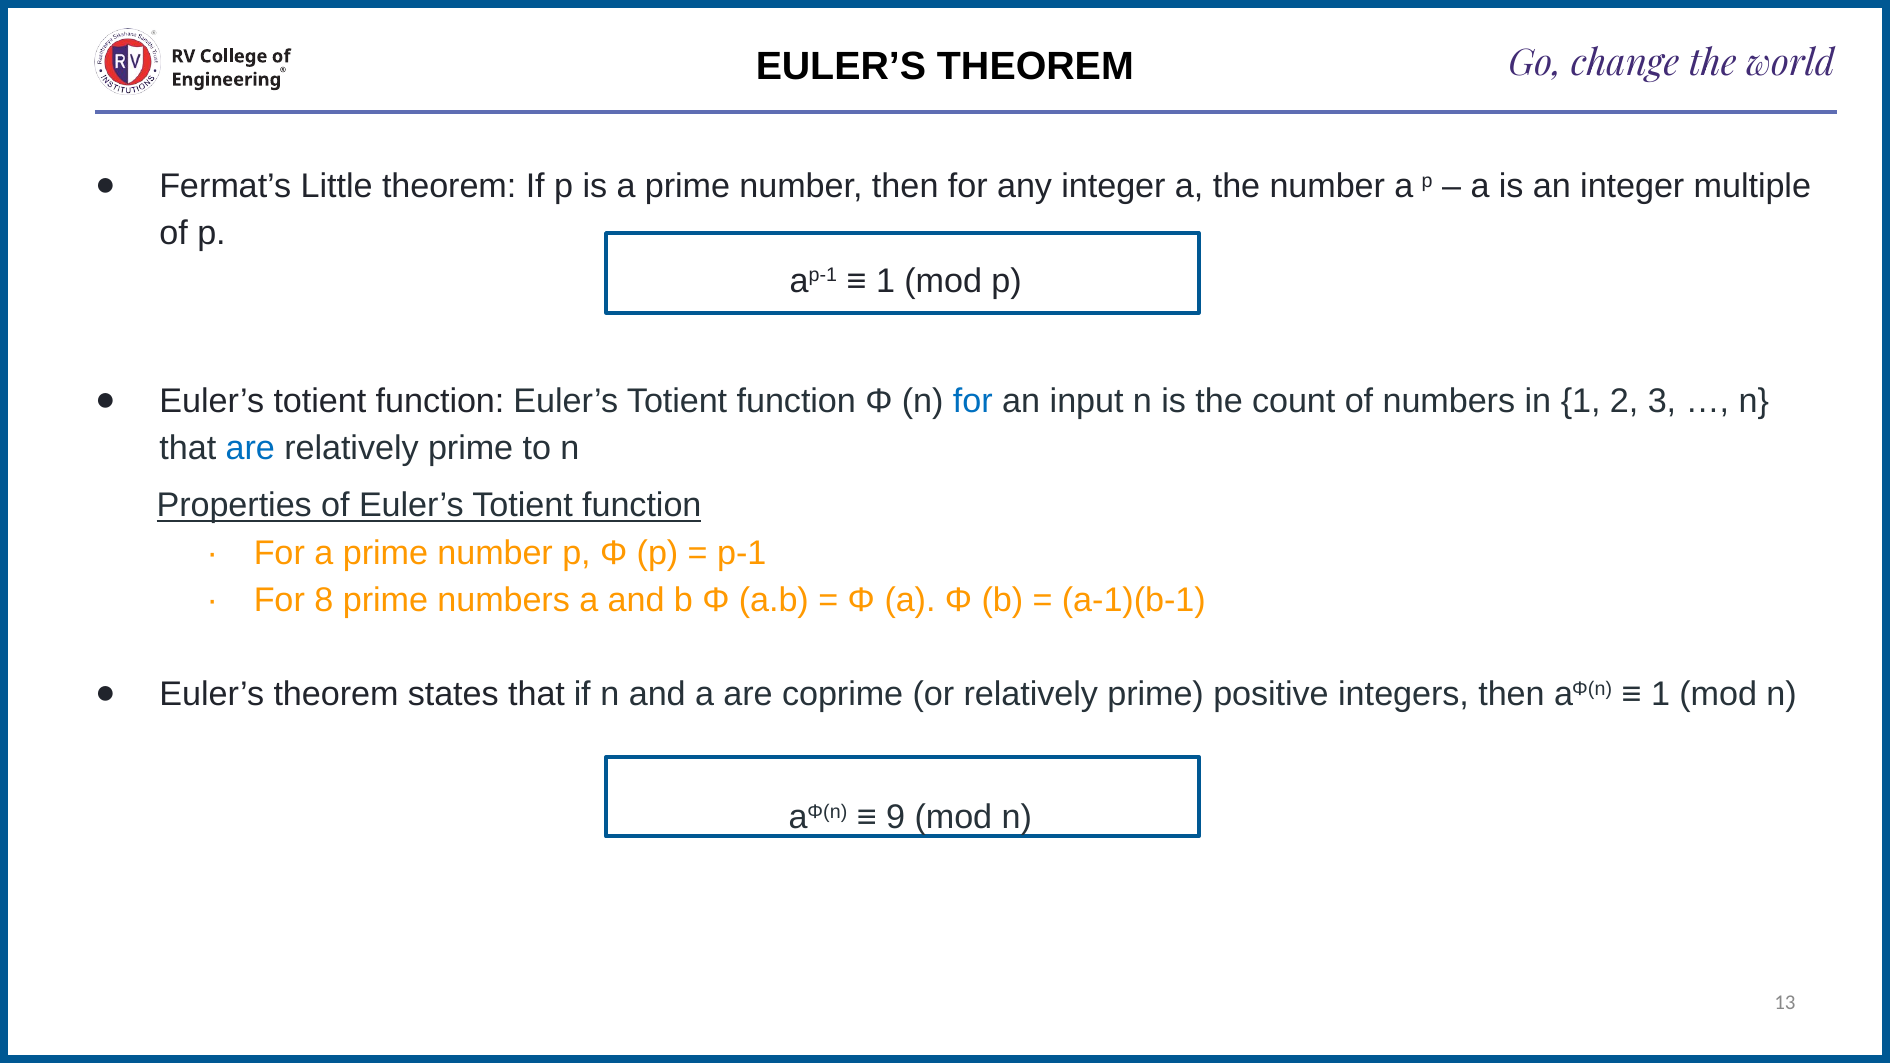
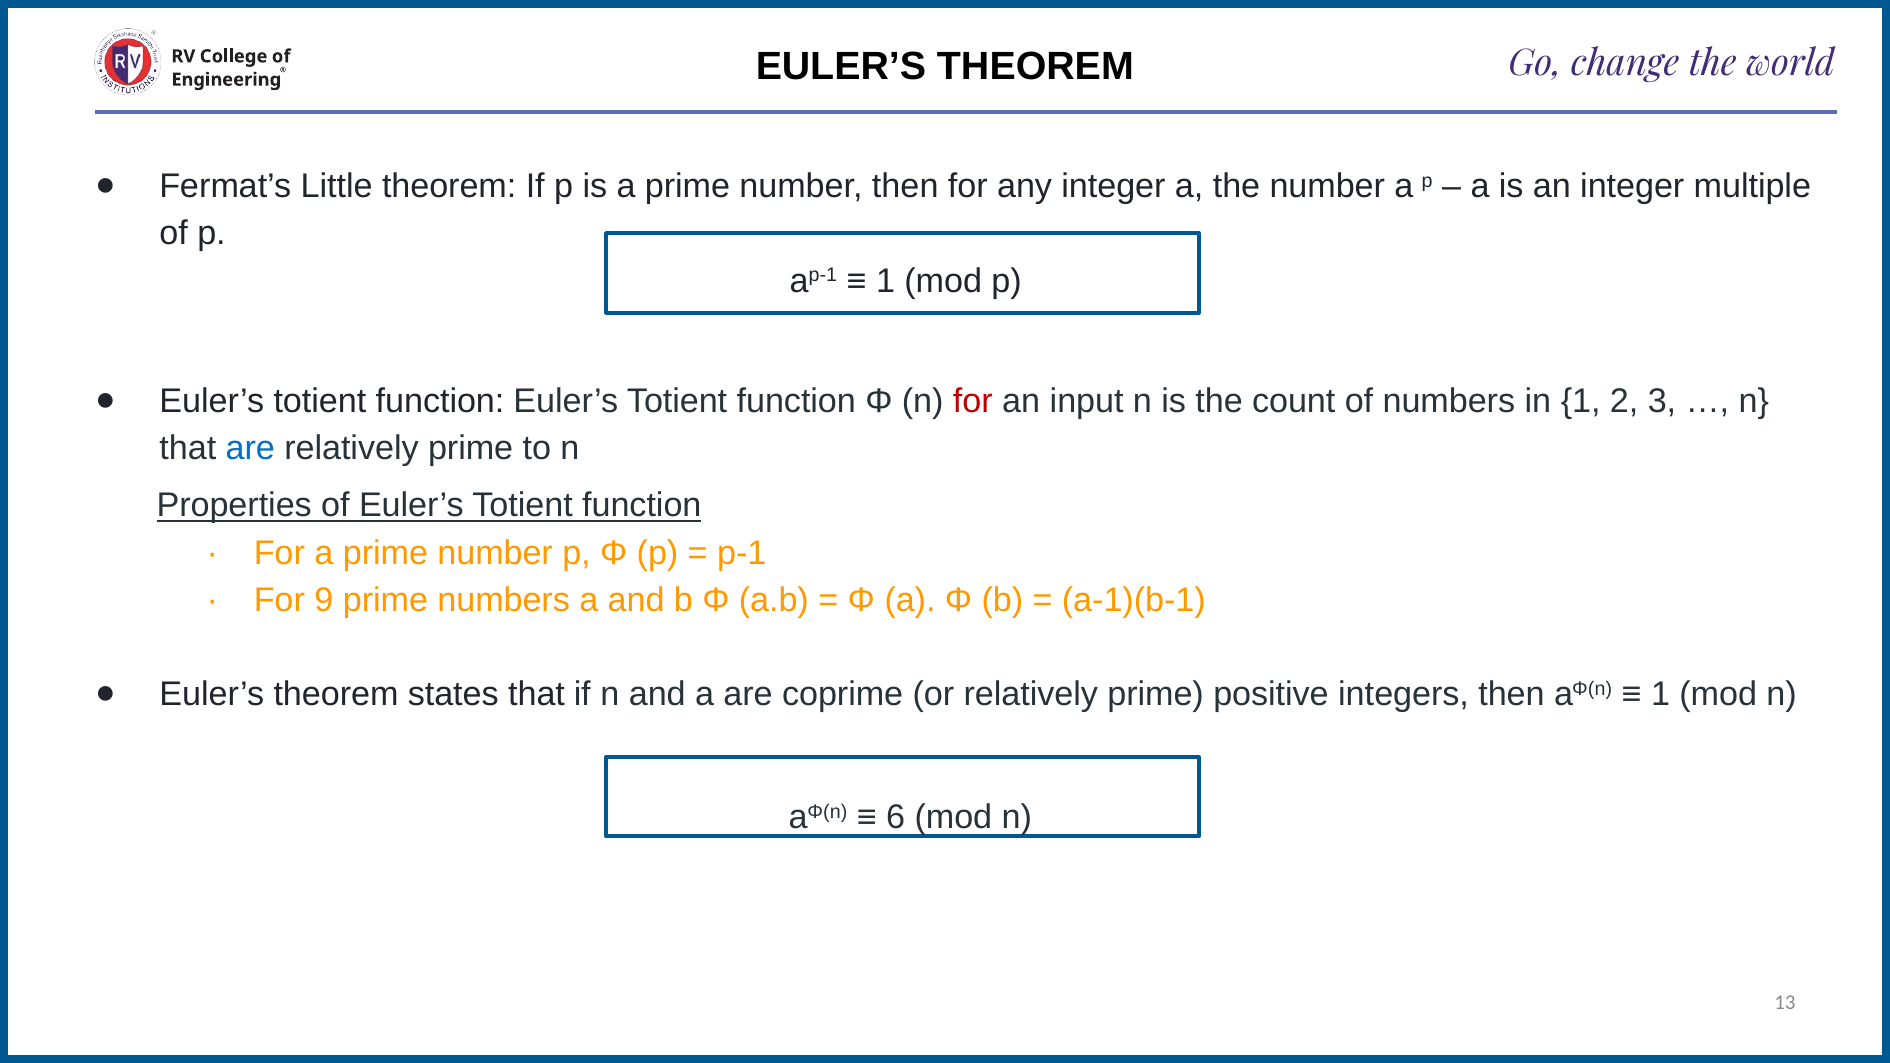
for colour: blue -> red (973, 401)
8: 8 -> 9 (324, 600)
9: 9 -> 6 (896, 817)
